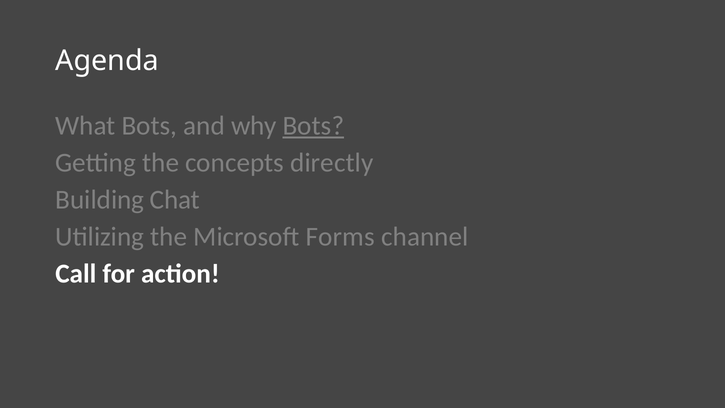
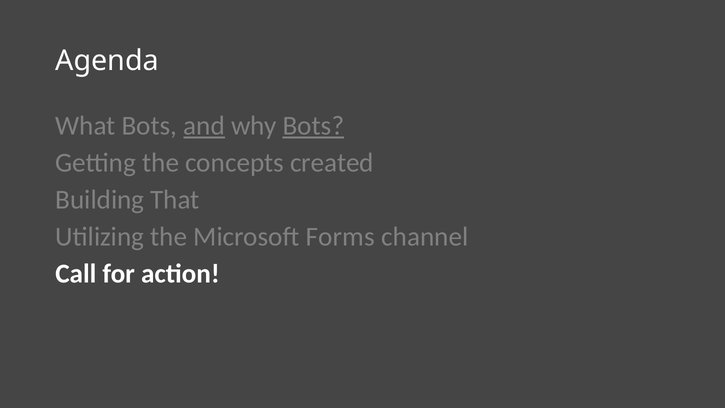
and underline: none -> present (204, 126)
directly: directly -> created (332, 163)
Chat: Chat -> That (175, 200)
